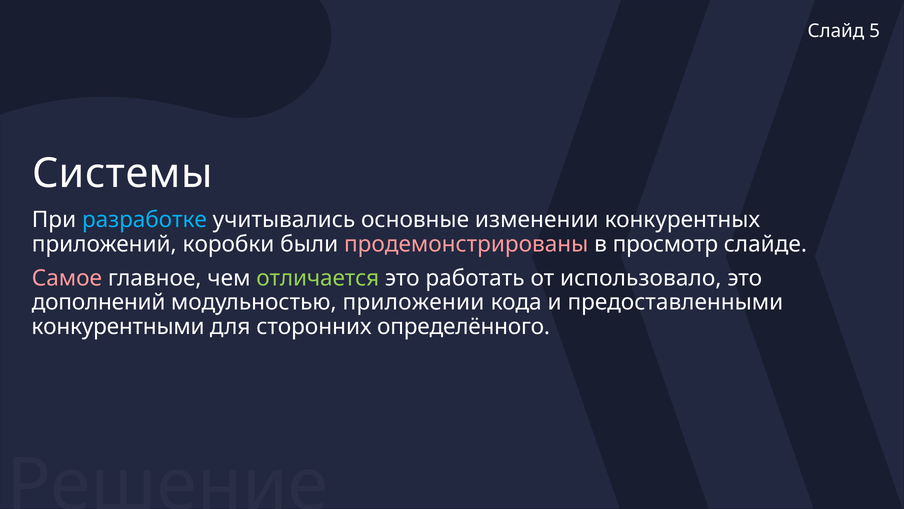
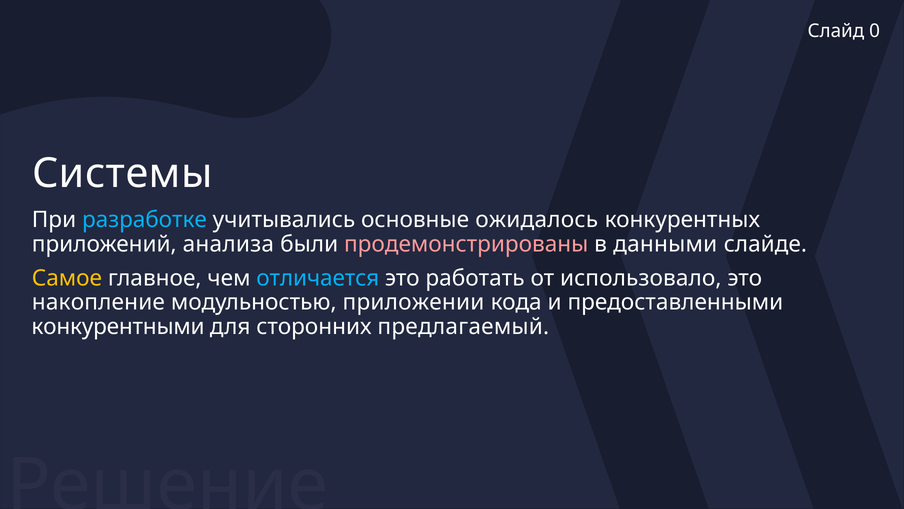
5: 5 -> 0 (875, 31)
изменении: изменении -> ожидалось (537, 220)
коробки: коробки -> анализа (228, 244)
просмотр: просмотр -> данными (665, 244)
Самое colour: pink -> yellow (67, 278)
отличается colour: light green -> light blue (318, 278)
дополнений: дополнений -> накопление (98, 302)
определённого: определённого -> предлагаемый (463, 327)
